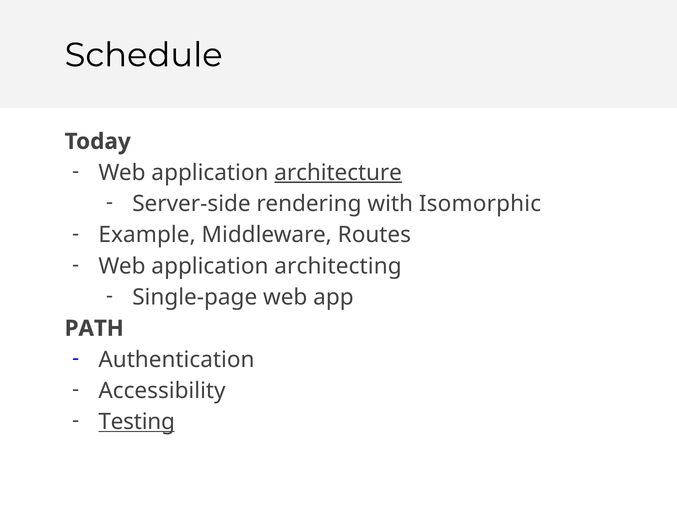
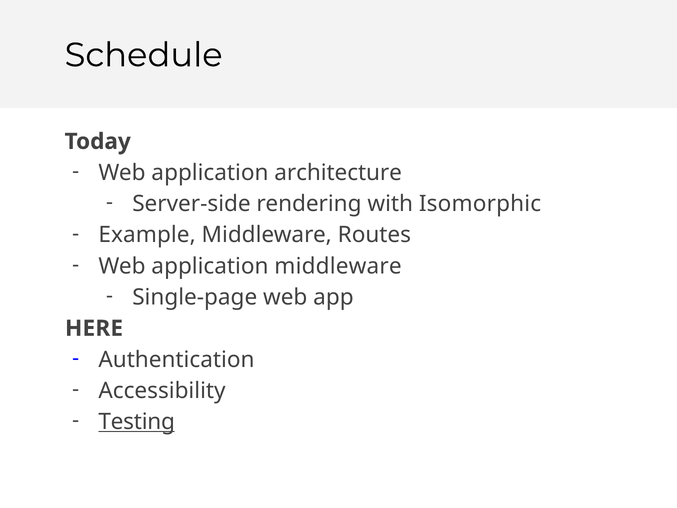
architecture underline: present -> none (338, 173)
application architecting: architecting -> middleware (338, 266)
PATH: PATH -> HERE (94, 328)
